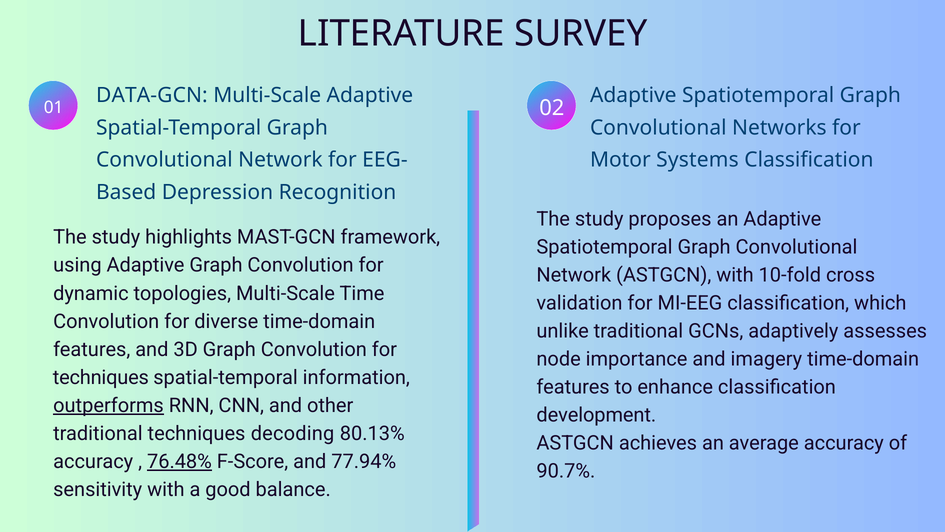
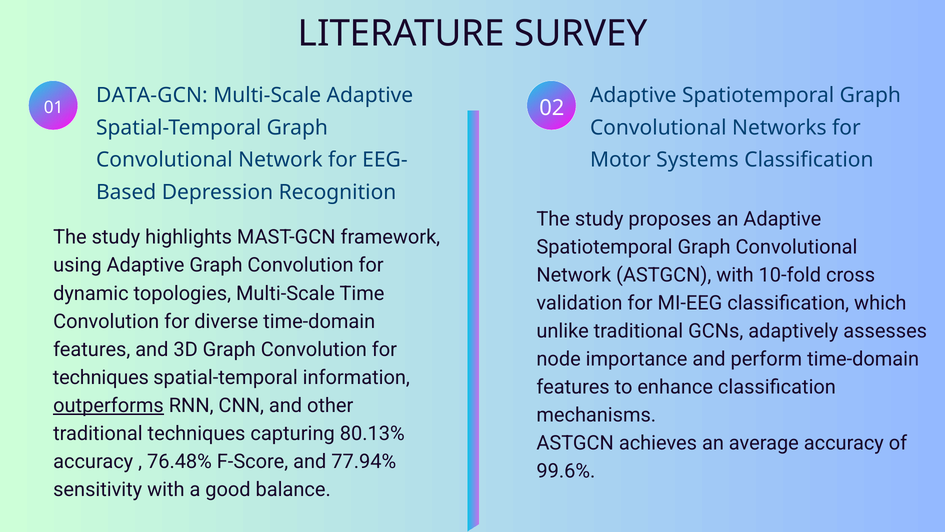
imagery: imagery -> perform (766, 359)
development: development -> mechanisms (596, 415)
decoding: decoding -> capturing (293, 433)
76.48% underline: present -> none (179, 461)
90.7%: 90.7% -> 99.6% (566, 471)
